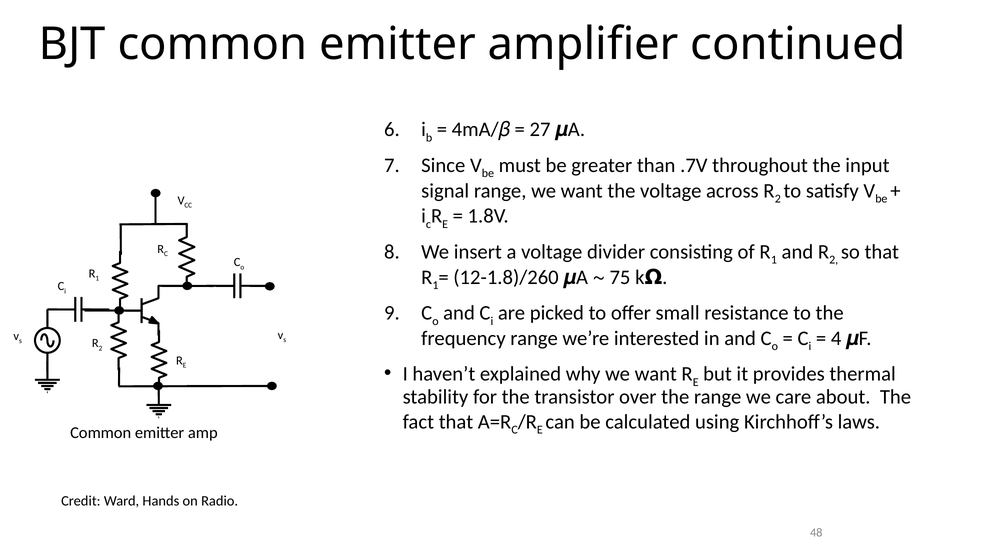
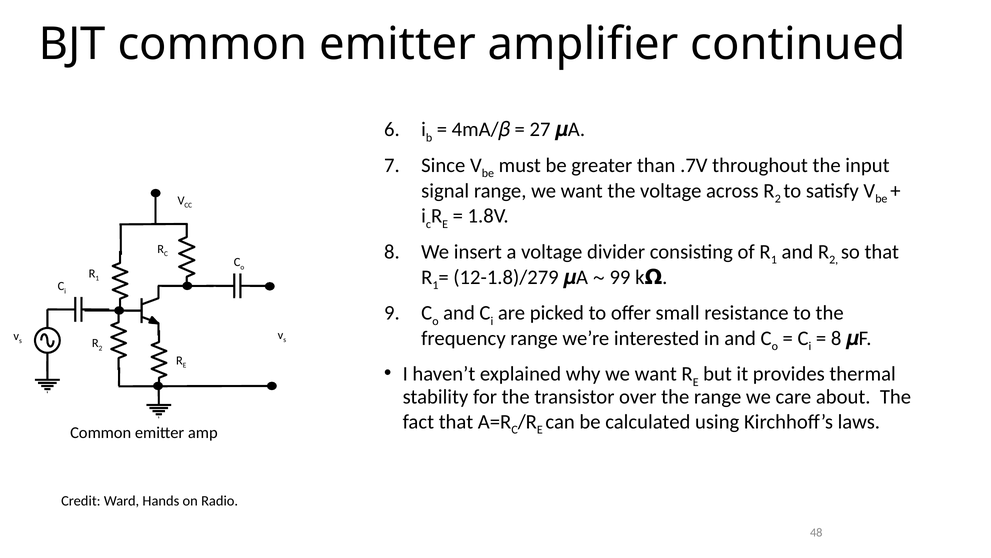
12-1.8)/260: 12-1.8)/260 -> 12-1.8)/279 (506, 277)
75: 75 -> 99 (620, 277)
4: 4 -> 8 (836, 338)
